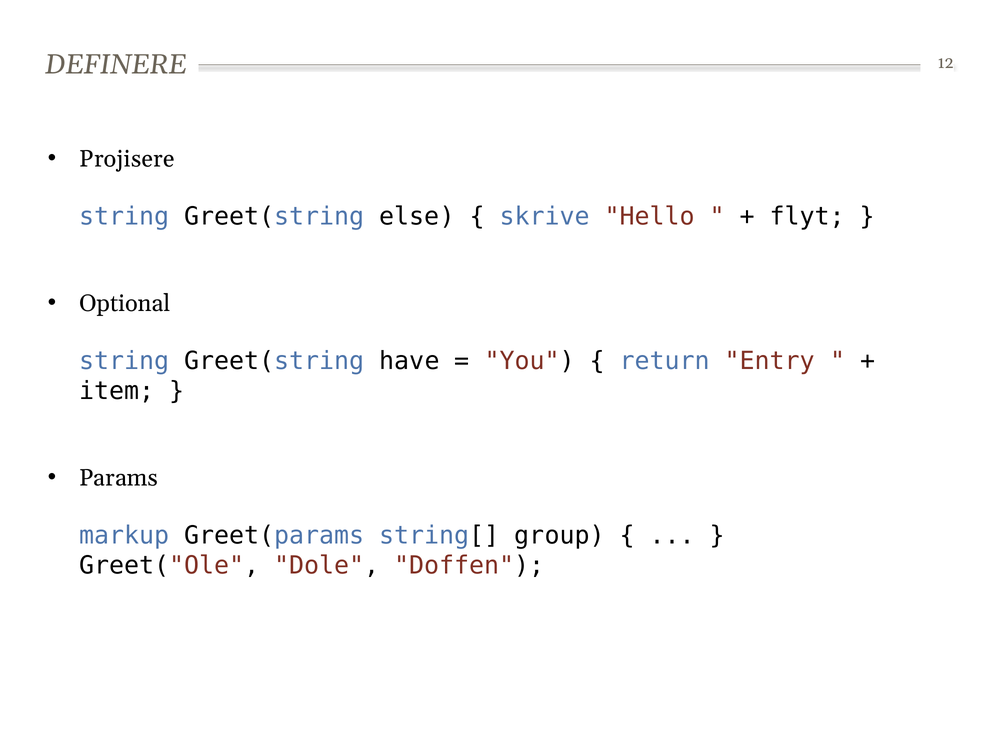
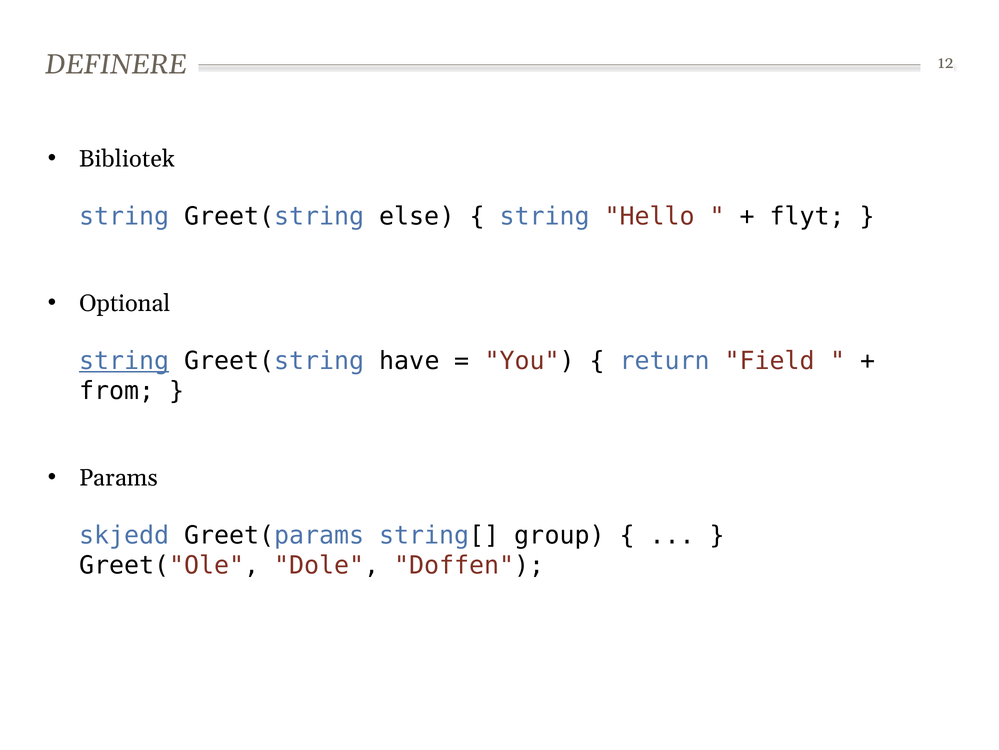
Projisere: Projisere -> Bibliotek (127, 159)
skrive: skrive -> string (545, 216)
string underline: none -> present (124, 361)
Entry: Entry -> Field (770, 361)
item: item -> from (117, 391)
markup: markup -> skjedd (124, 535)
